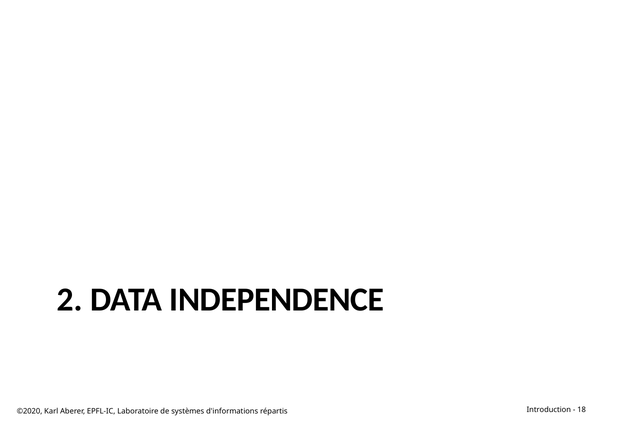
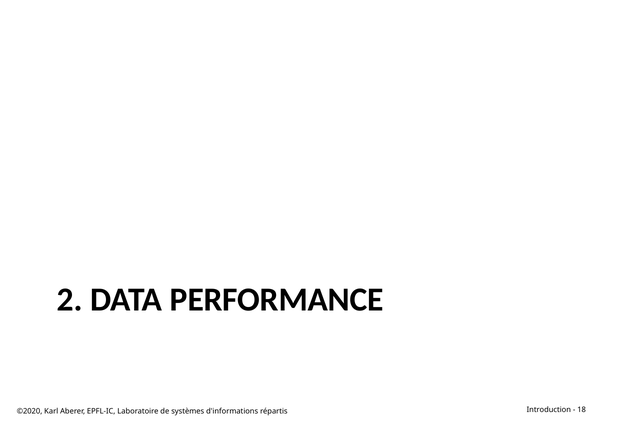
INDEPENDENCE: INDEPENDENCE -> PERFORMANCE (277, 300)
